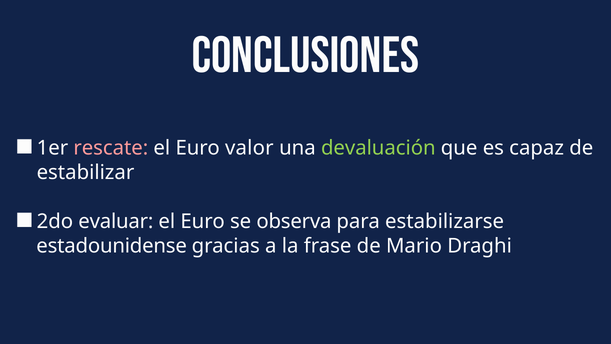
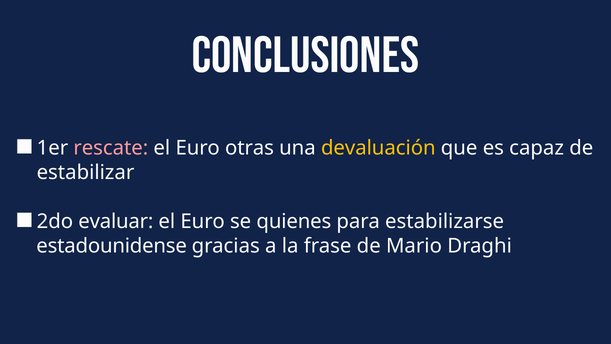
valor: valor -> otras (249, 148)
devaluación colour: light green -> yellow (378, 148)
observa: observa -> quienes (294, 221)
